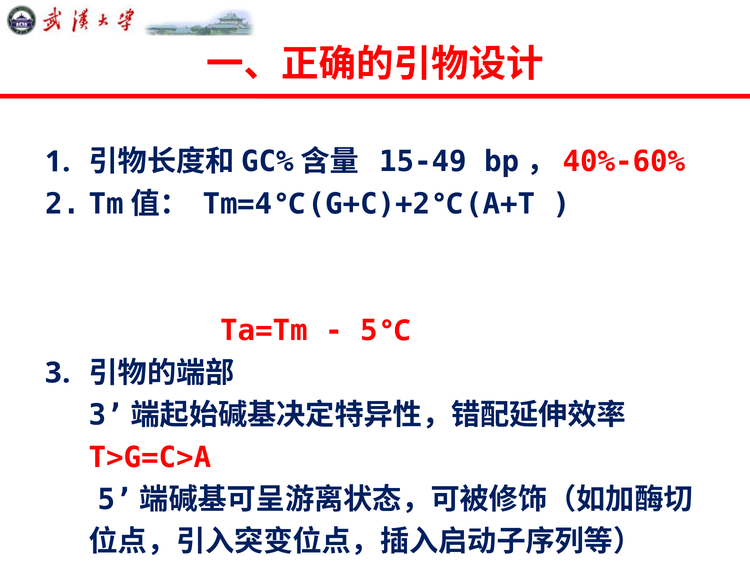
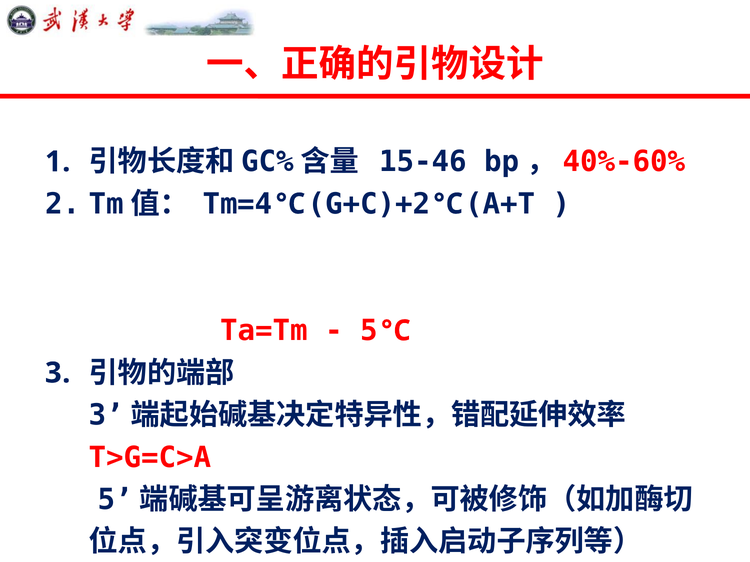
15-49: 15-49 -> 15-46 (423, 162)
